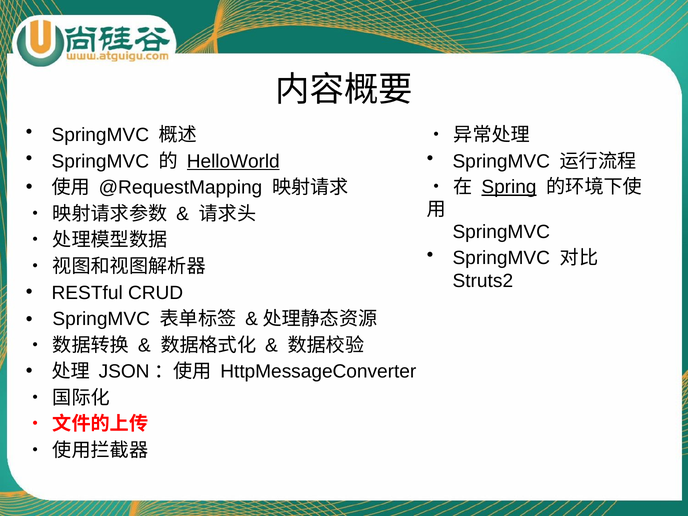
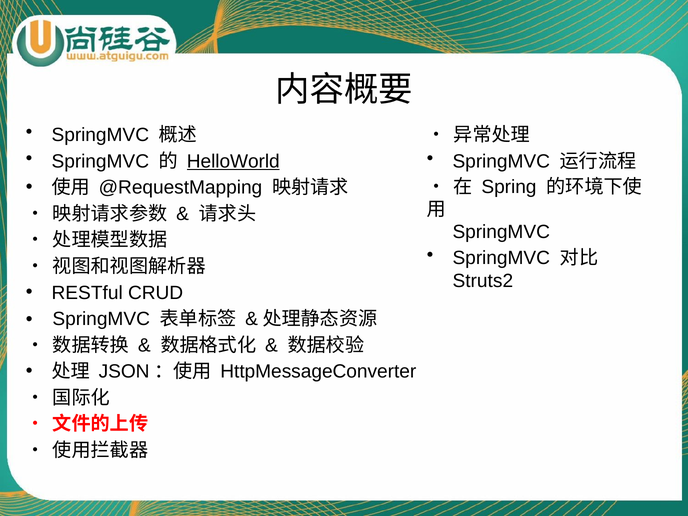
Spring underline: present -> none (509, 187)
